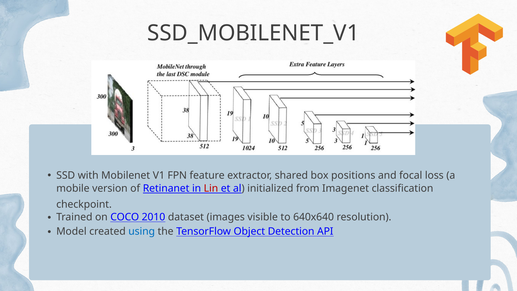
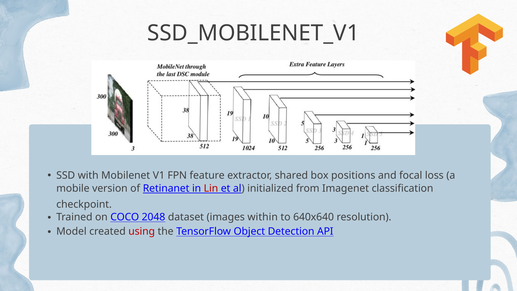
2010: 2010 -> 2048 (153, 217)
visible: visible -> within (263, 217)
using colour: blue -> red (142, 231)
